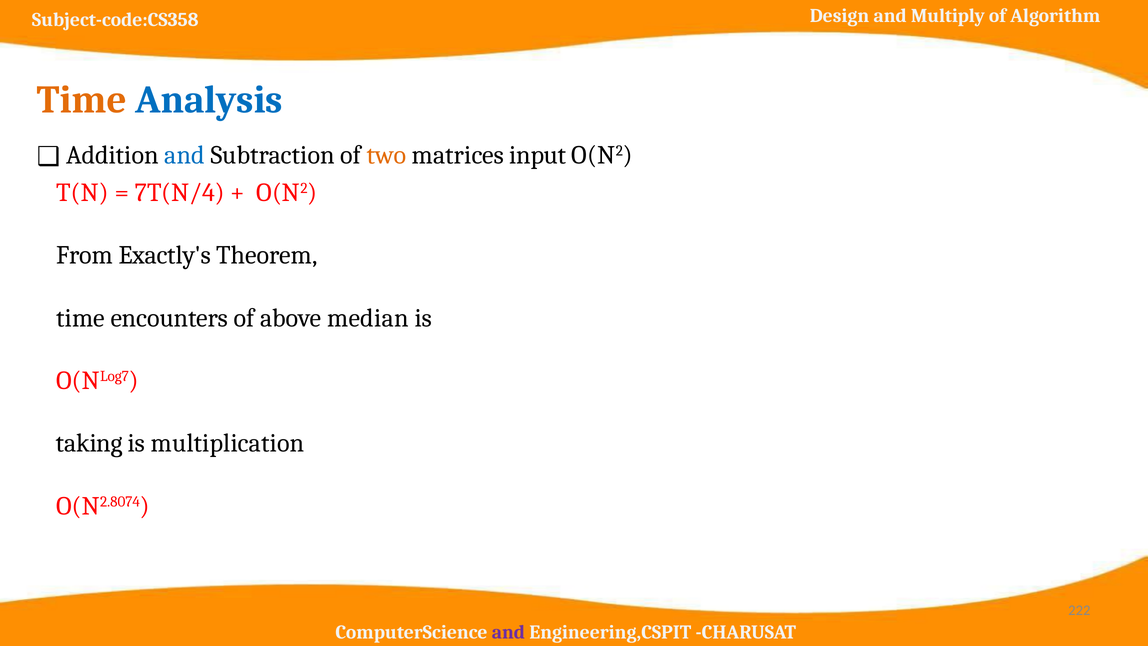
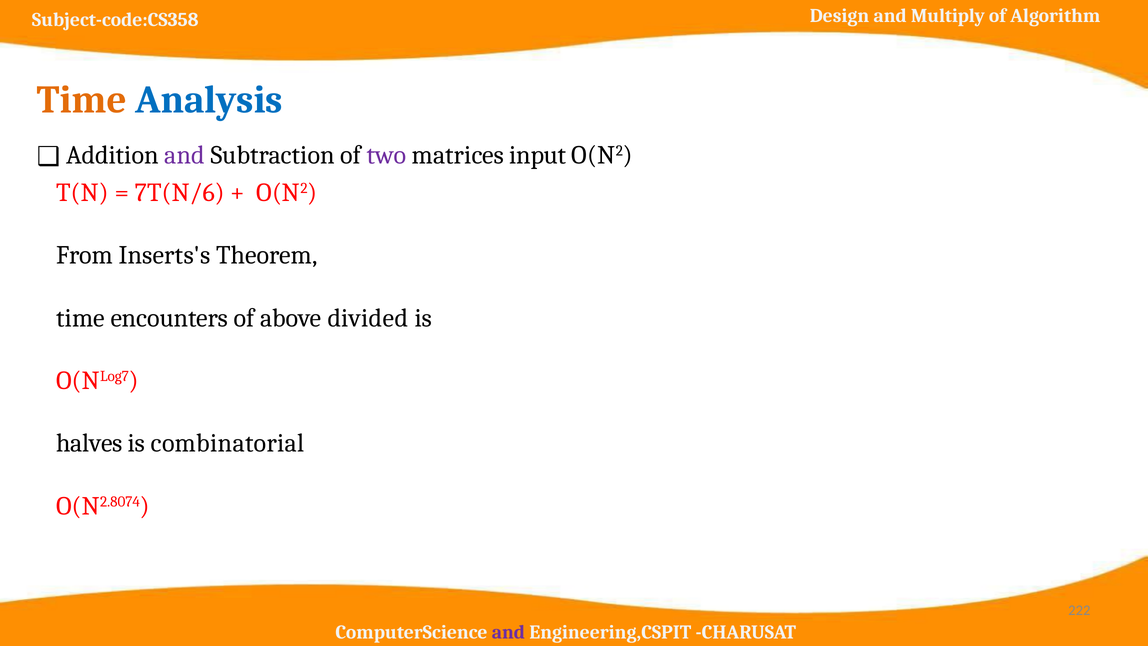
and colour: blue -> purple (185, 155)
two colour: orange -> purple (387, 155)
7T(N/4: 7T(N/4 -> 7T(N/6 (180, 193)
Exactly's: Exactly's -> Inserts's (165, 255)
median: median -> divided (368, 318)
taking: taking -> halves (89, 443)
multiplication: multiplication -> combinatorial (228, 443)
